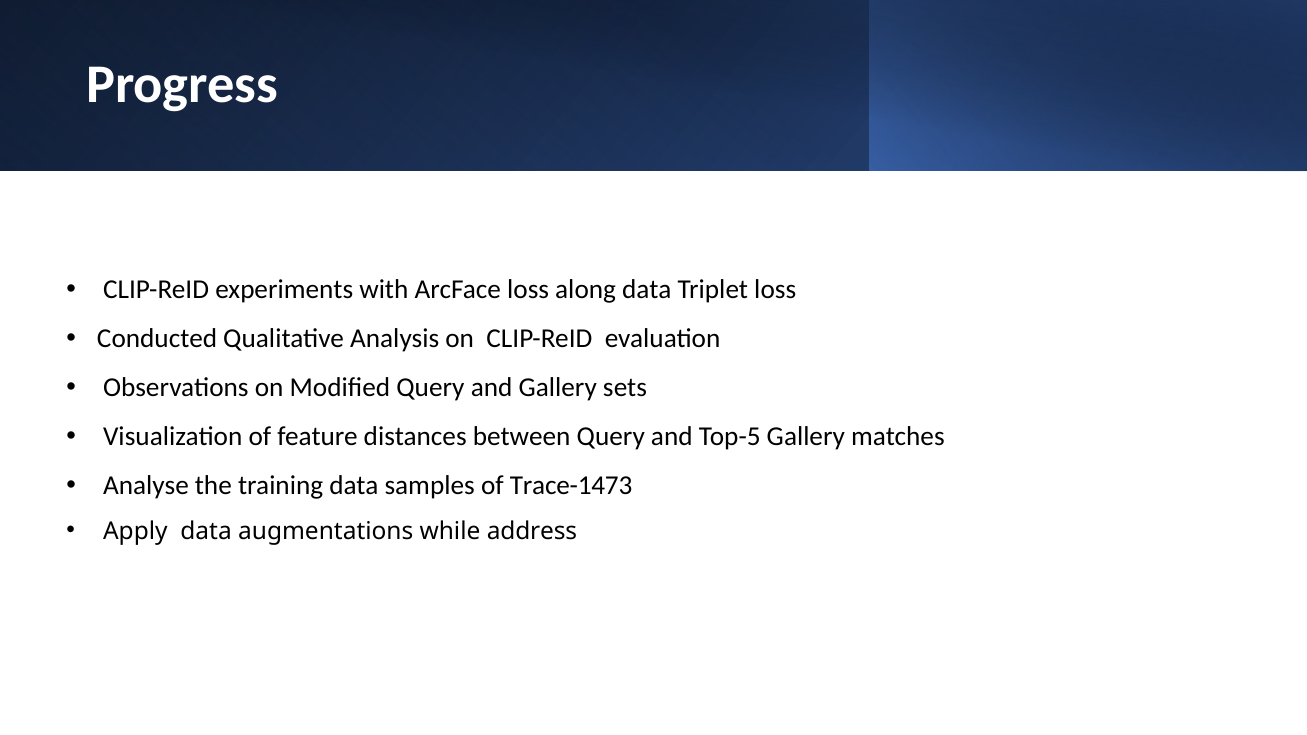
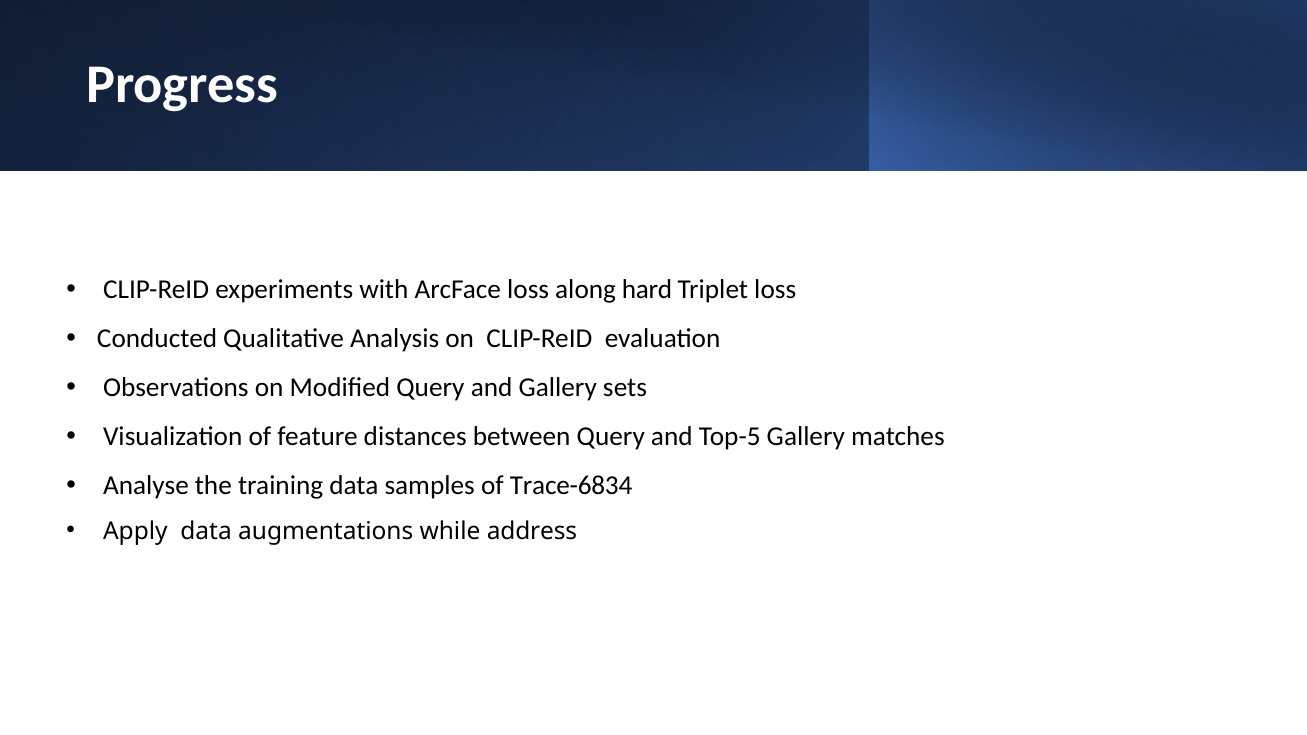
along data: data -> hard (647, 290)
Trace-1473: Trace-1473 -> Trace-6834 (571, 486)
